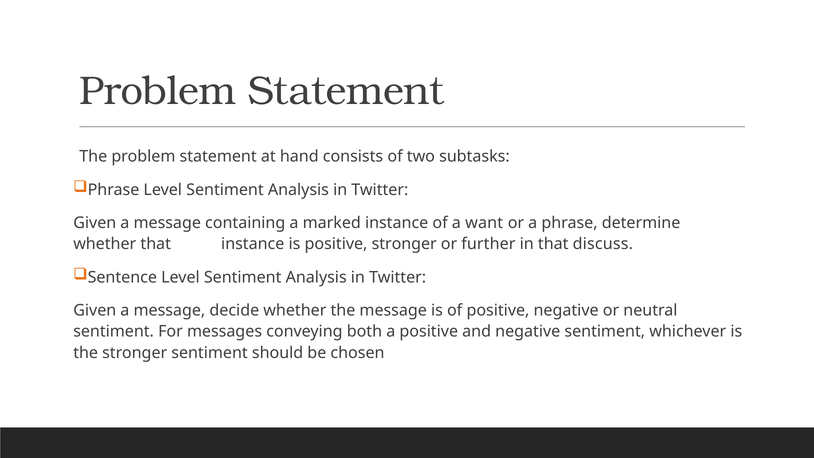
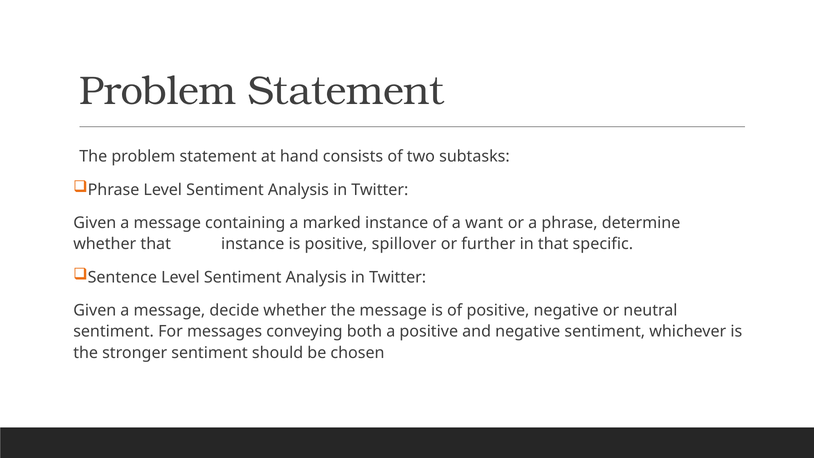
positive stronger: stronger -> spillover (404, 244)
discuss: discuss -> specific (603, 244)
